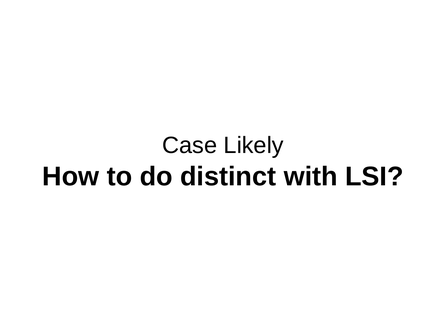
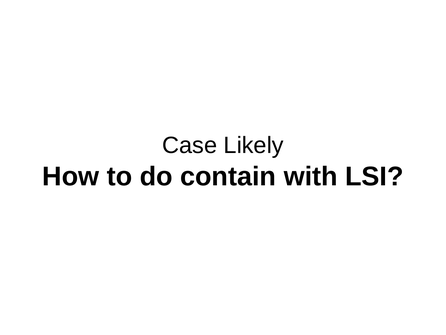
distinct: distinct -> contain (228, 176)
